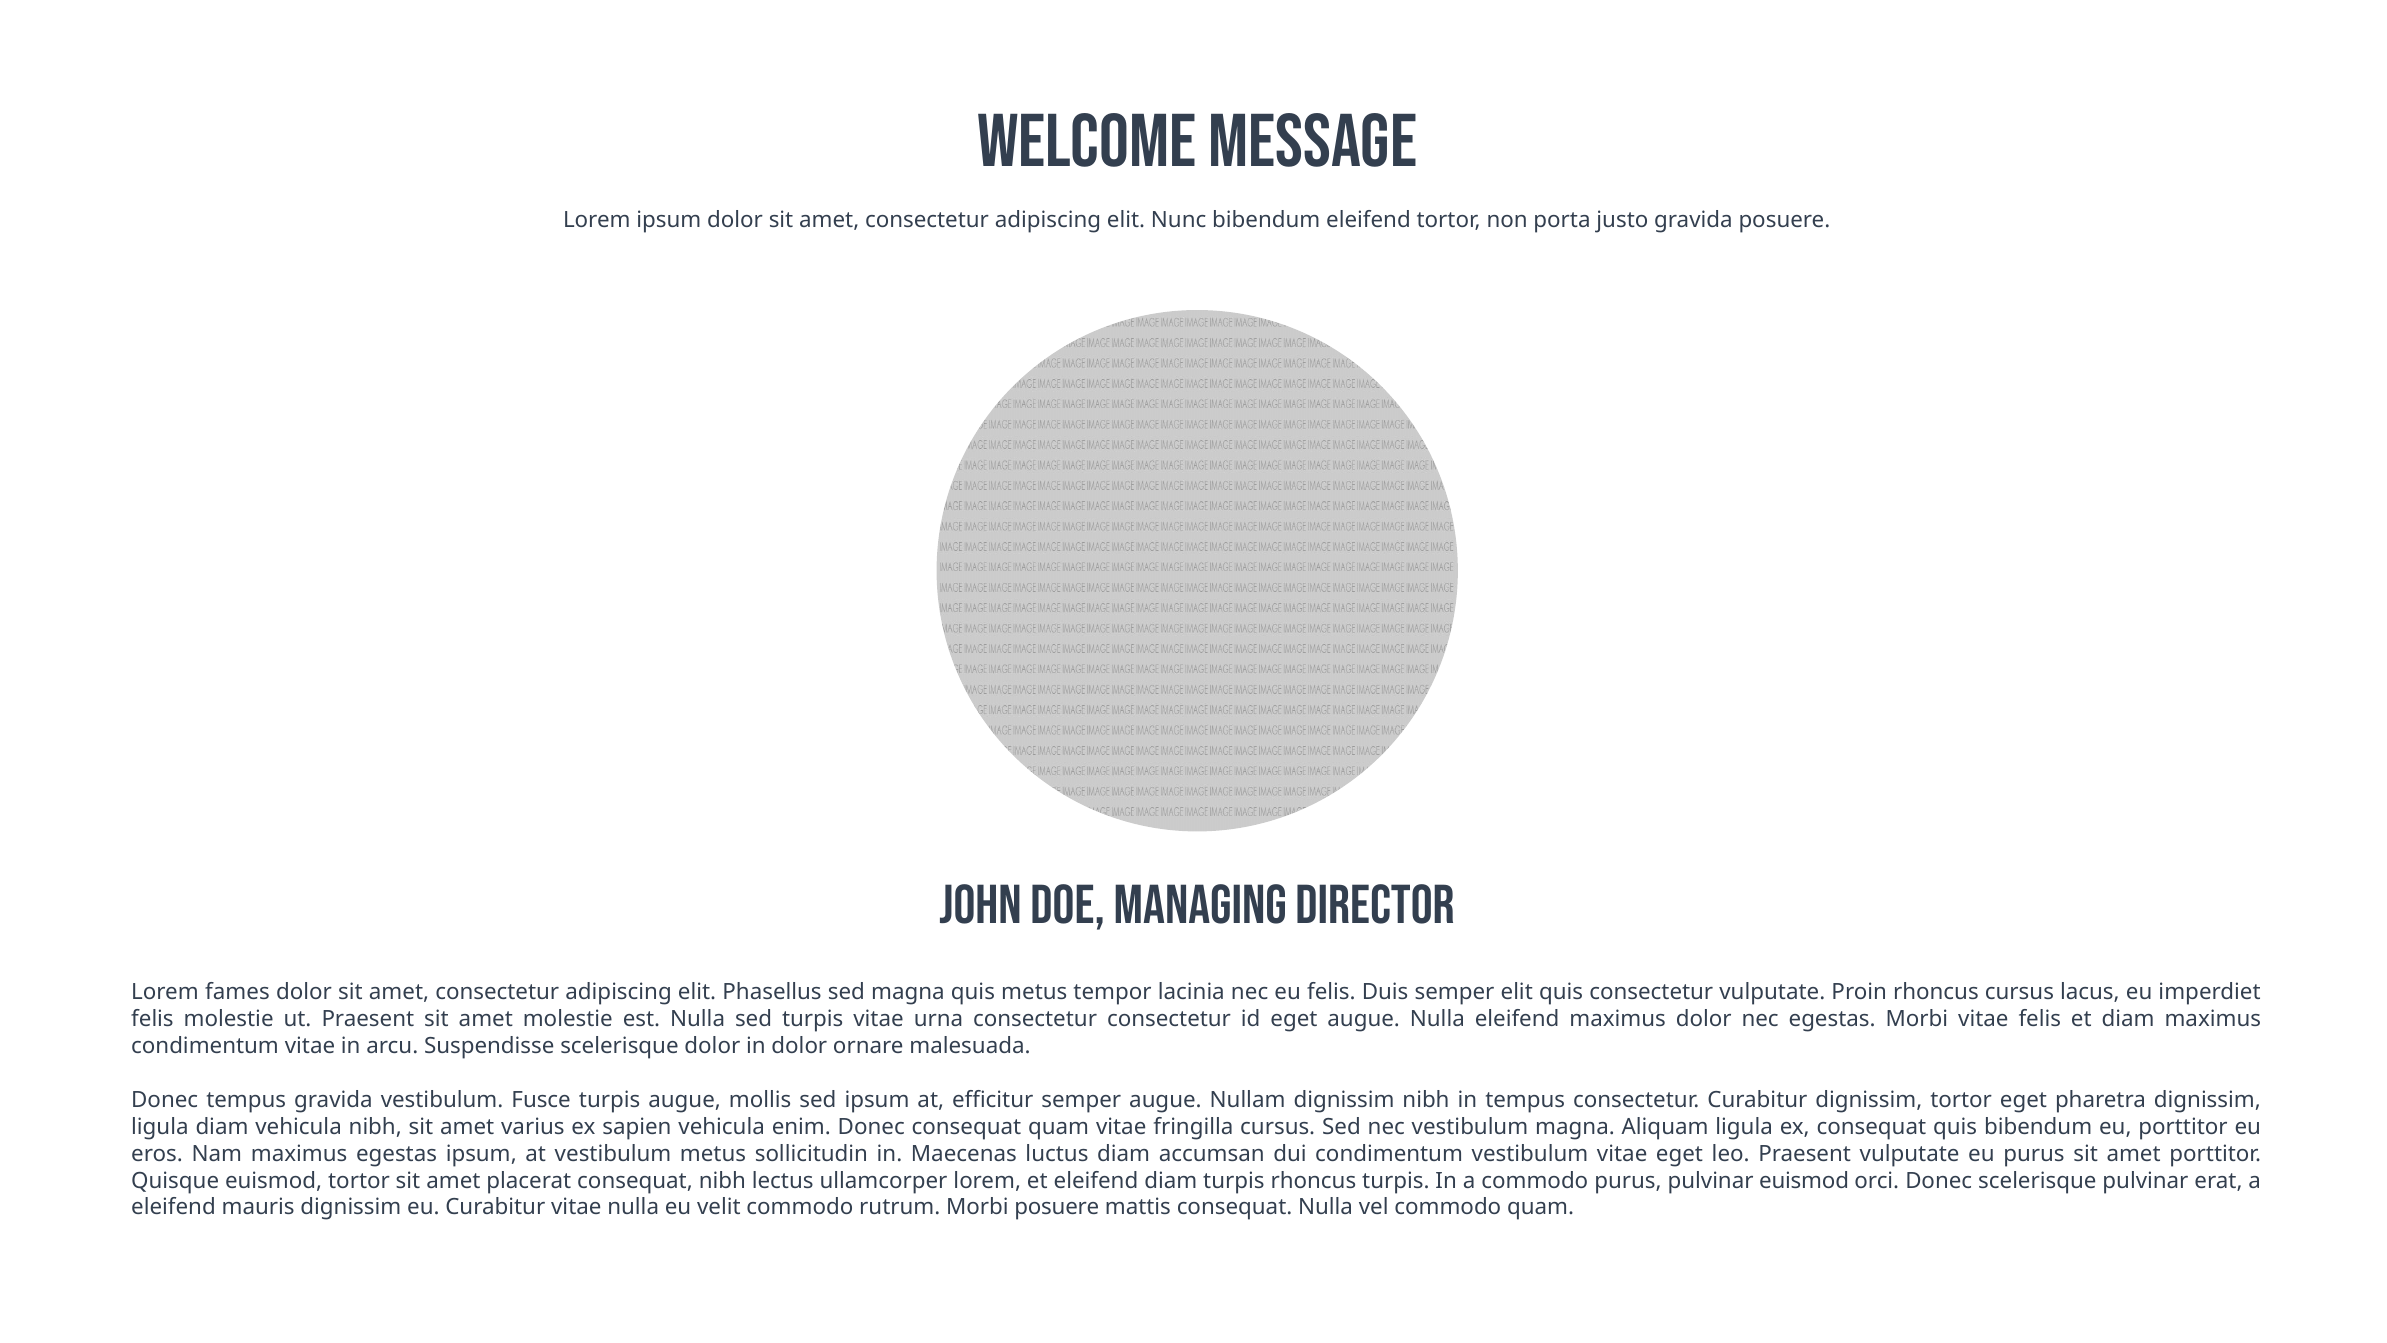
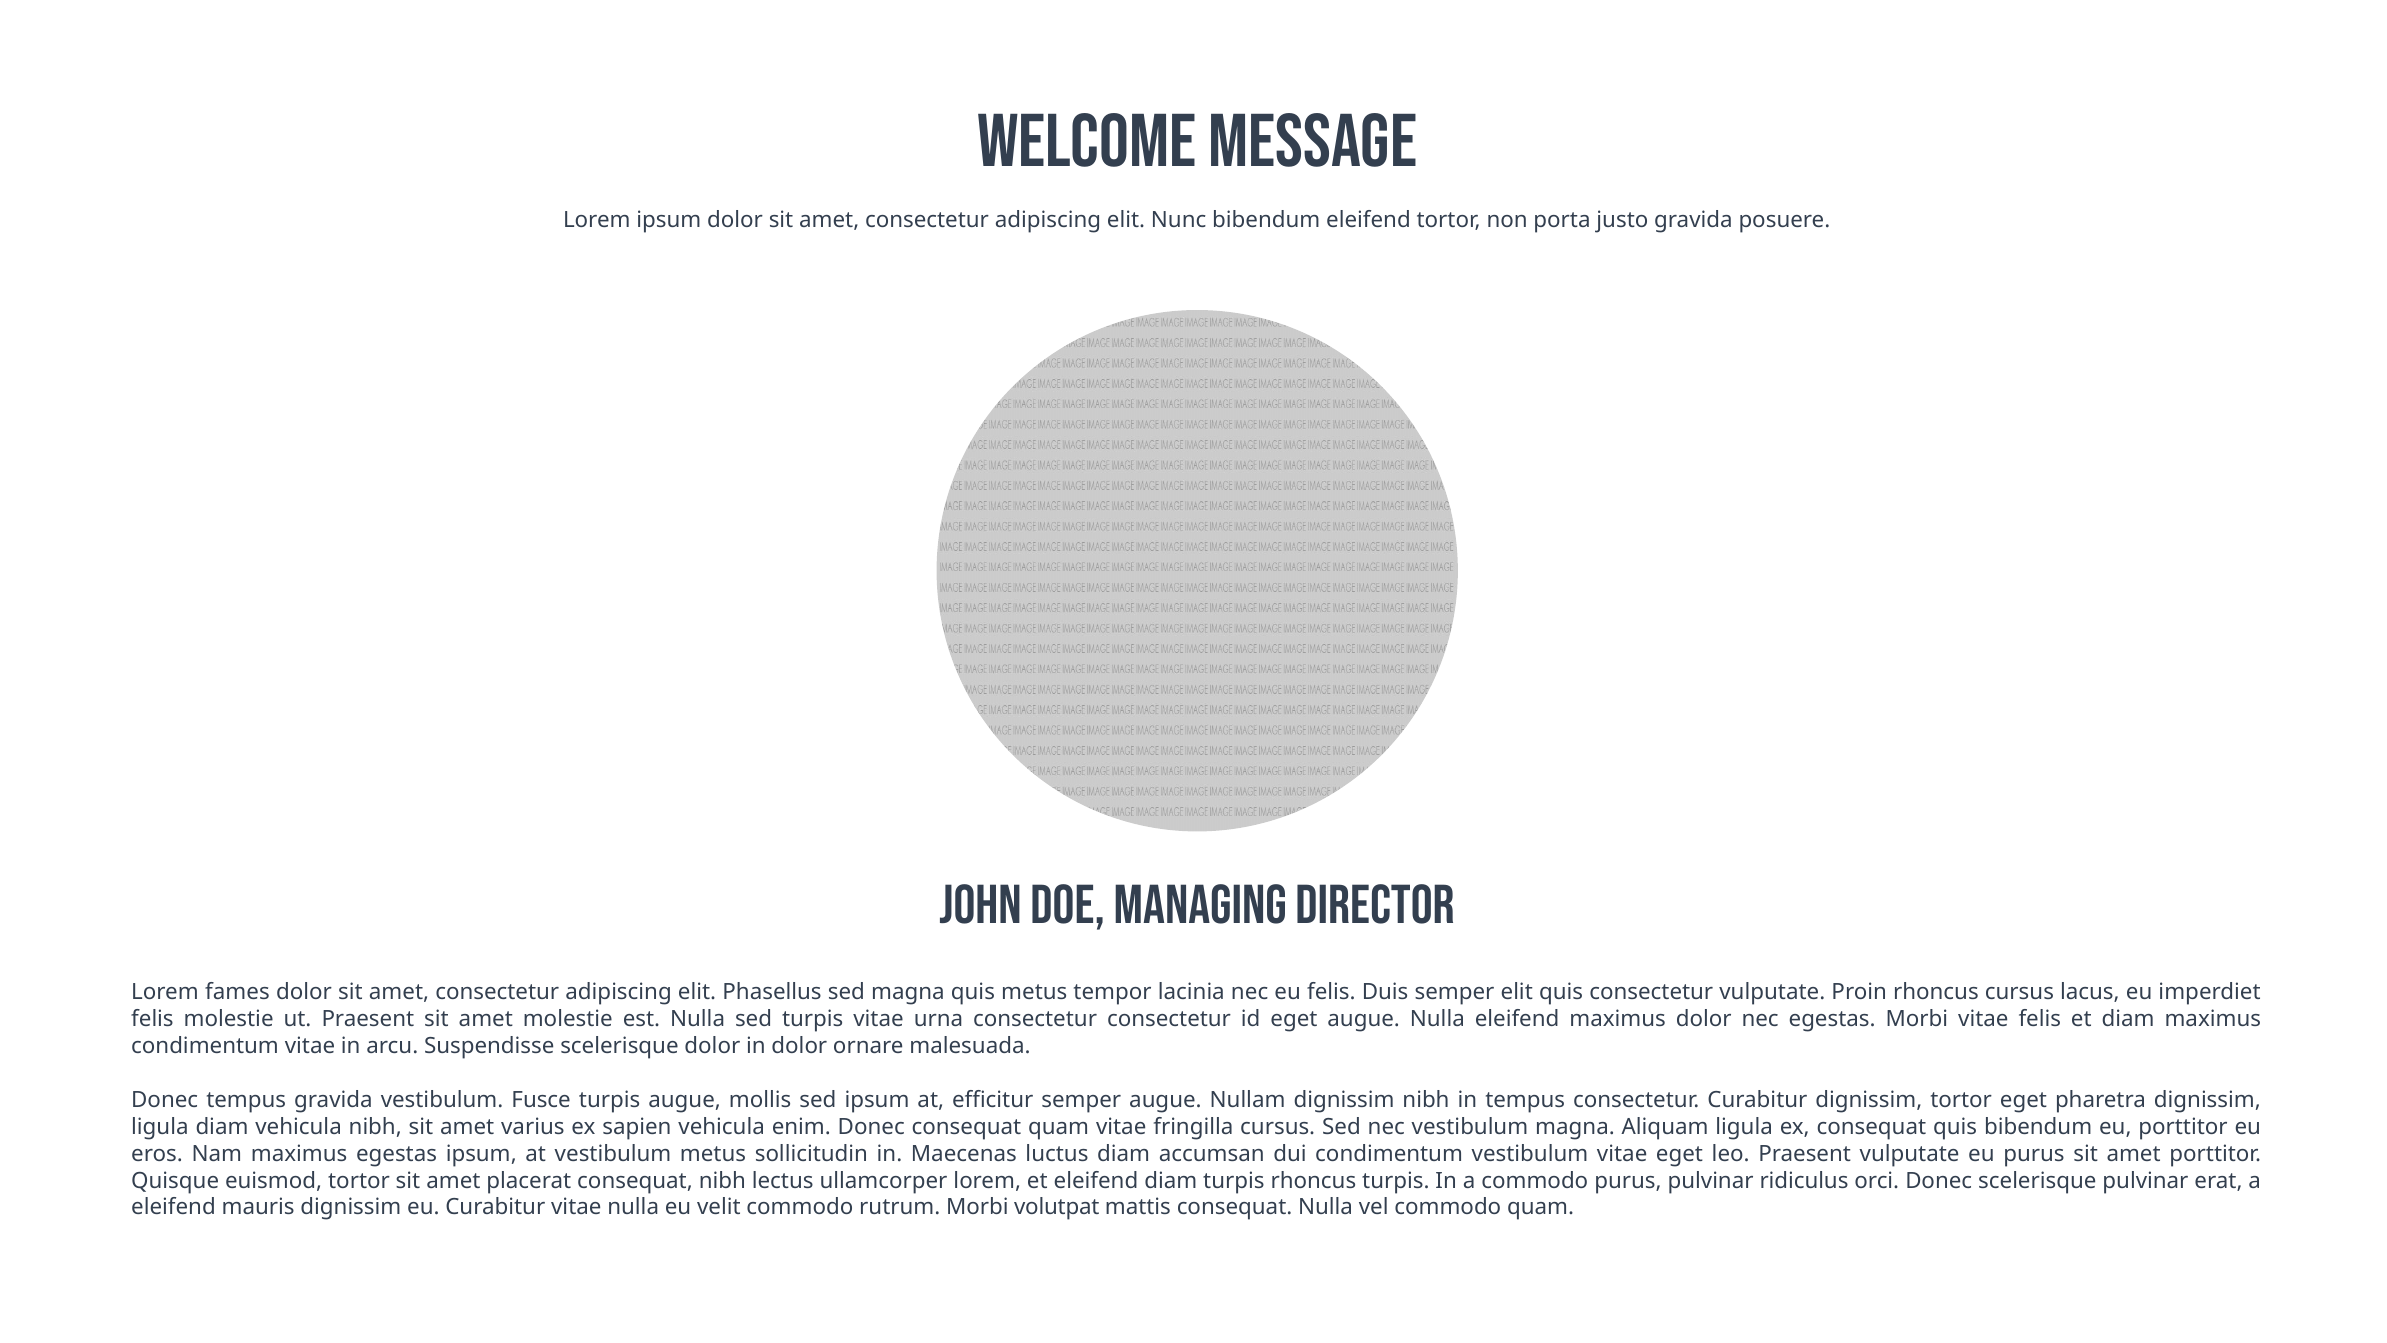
pulvinar euismod: euismod -> ridiculus (1804, 1180)
Morbi posuere: posuere -> volutpat (1057, 1207)
